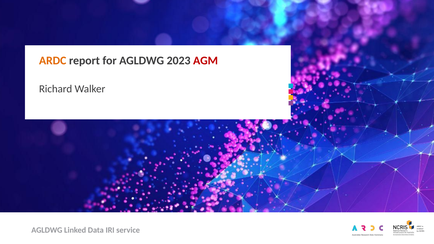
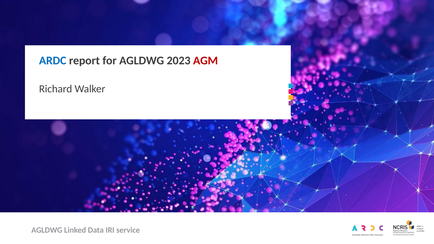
ARDC colour: orange -> blue (53, 61)
